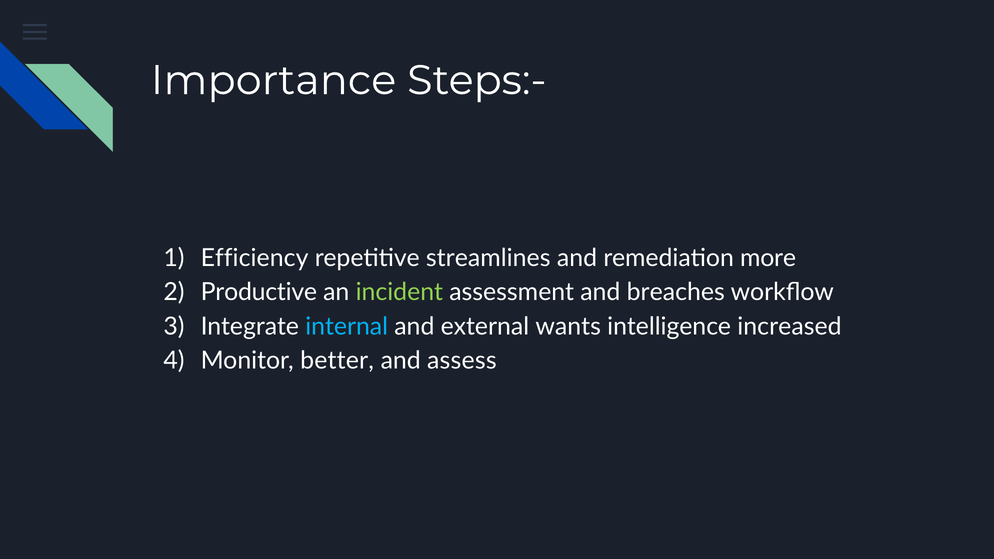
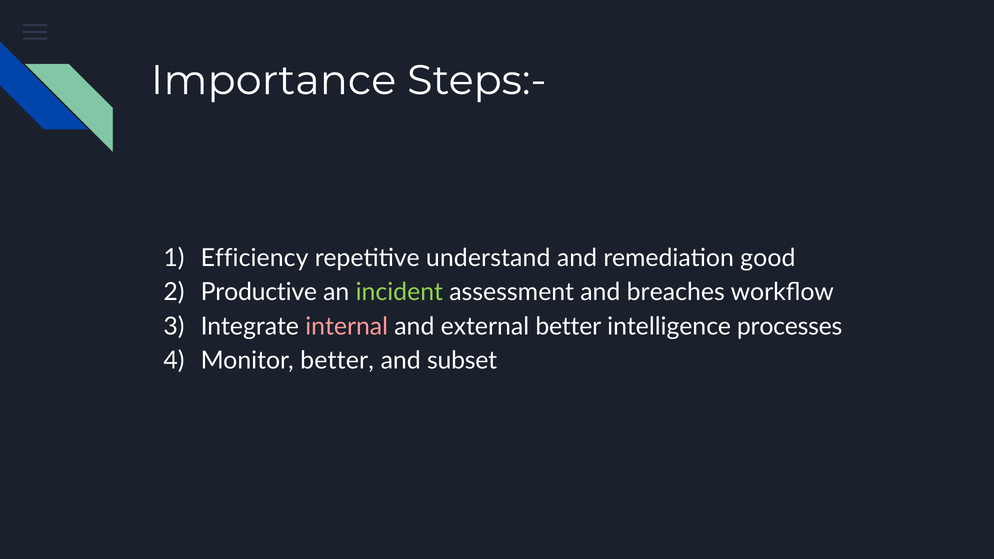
streamlines: streamlines -> understand (488, 258)
more: more -> good (768, 258)
internal colour: light blue -> pink (347, 326)
external wants: wants -> better (568, 326)
increased: increased -> processes (790, 326)
assess: assess -> subset (462, 361)
